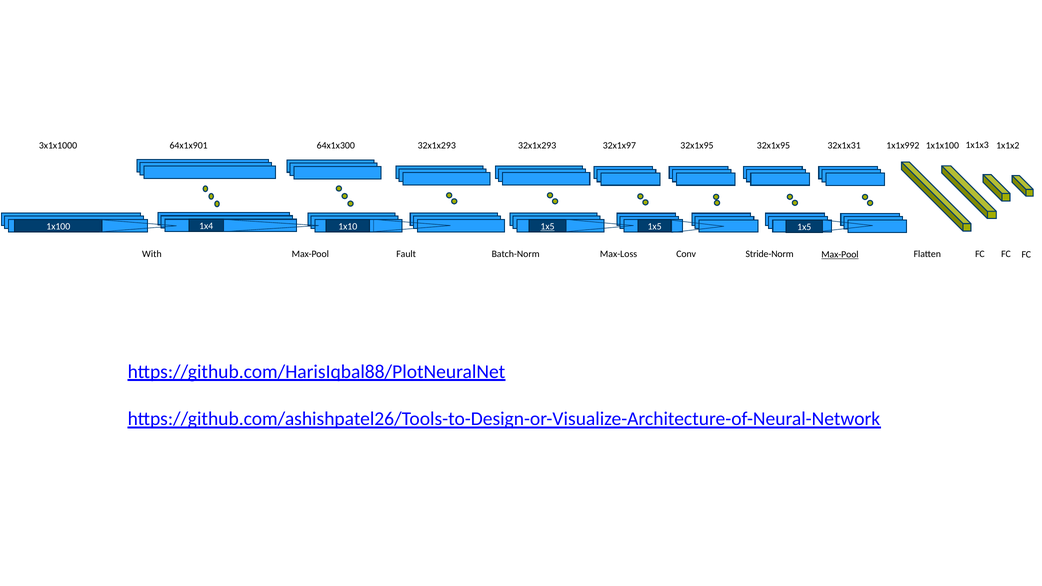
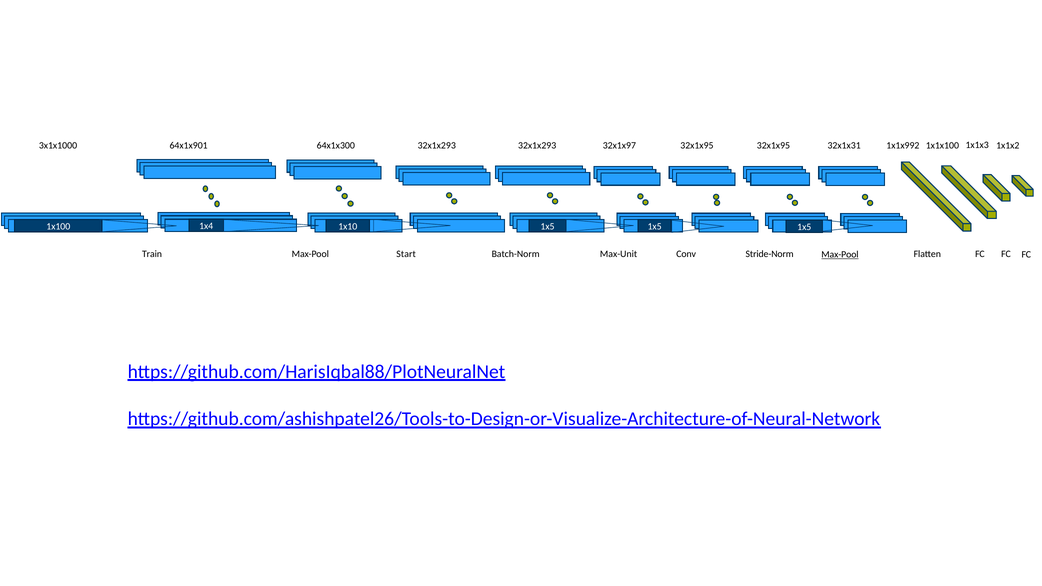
1x5 underline: present -> none (548, 227)
With: With -> Train (152, 254)
Fault: Fault -> Start (406, 254)
Max-Loss: Max-Loss -> Max-Unit (619, 254)
